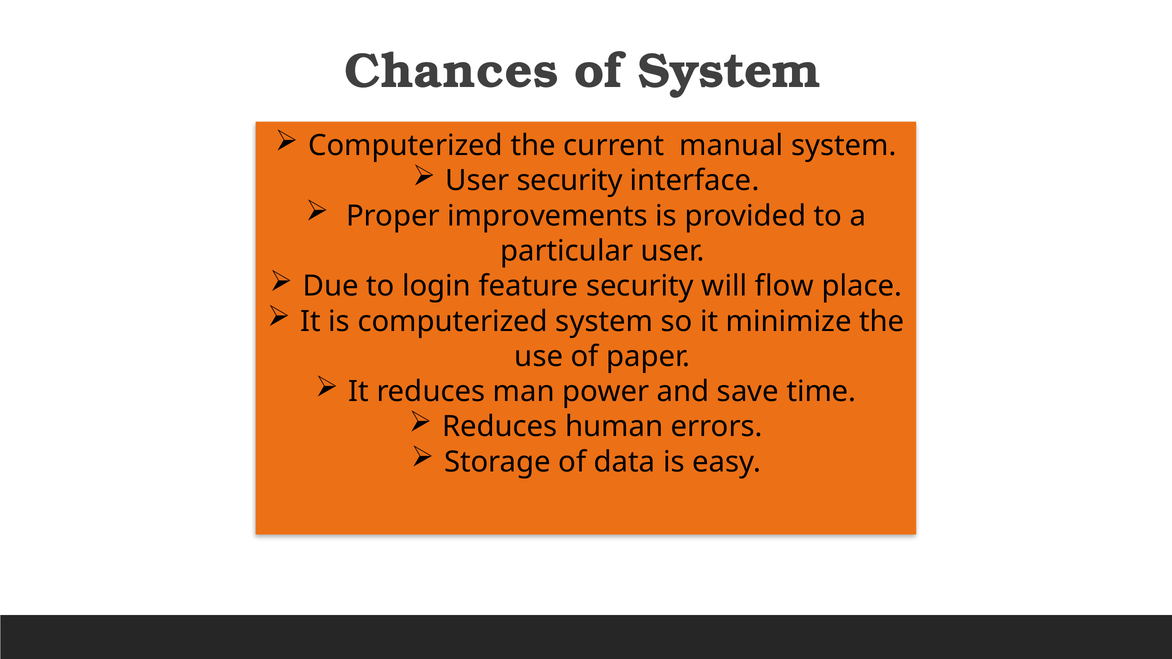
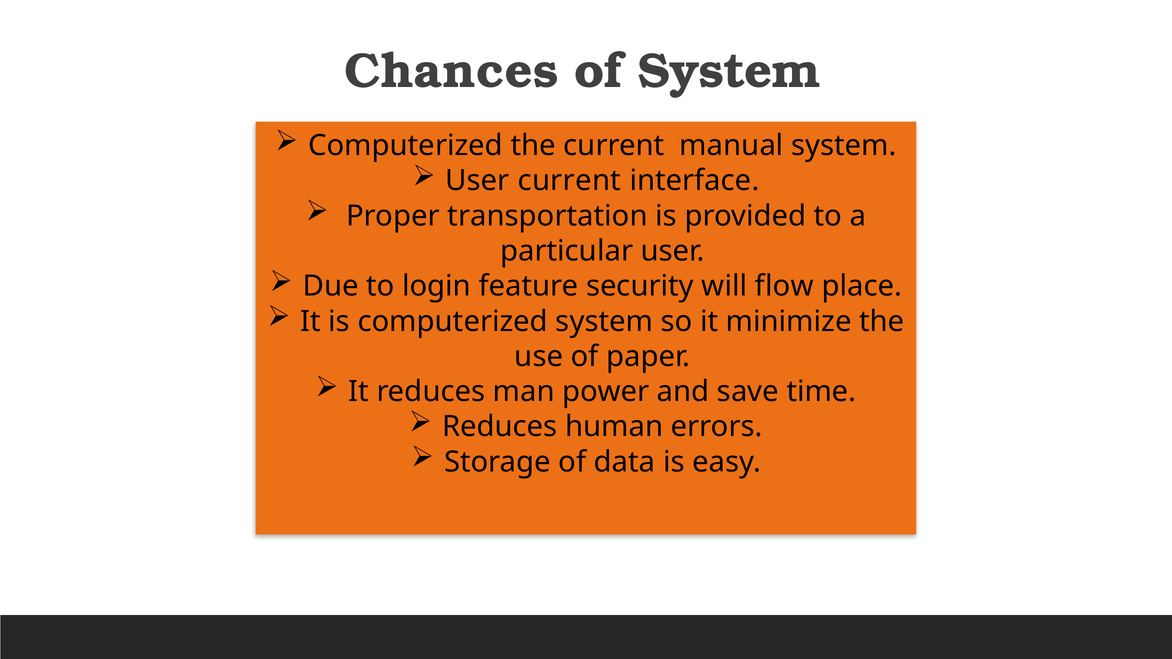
User security: security -> current (569, 181)
improvements: improvements -> transportation (548, 216)
